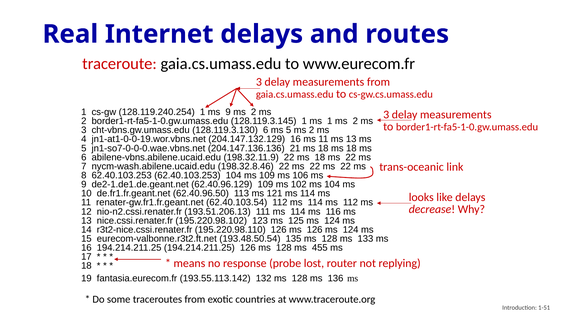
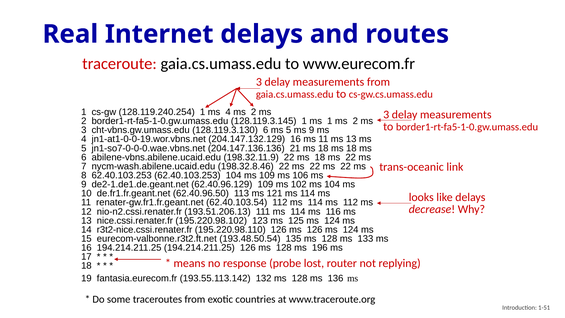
1 ms 9: 9 -> 4 (228, 112)
5 ms 2: 2 -> 9 (312, 130)
455: 455 -> 196 (320, 248)
